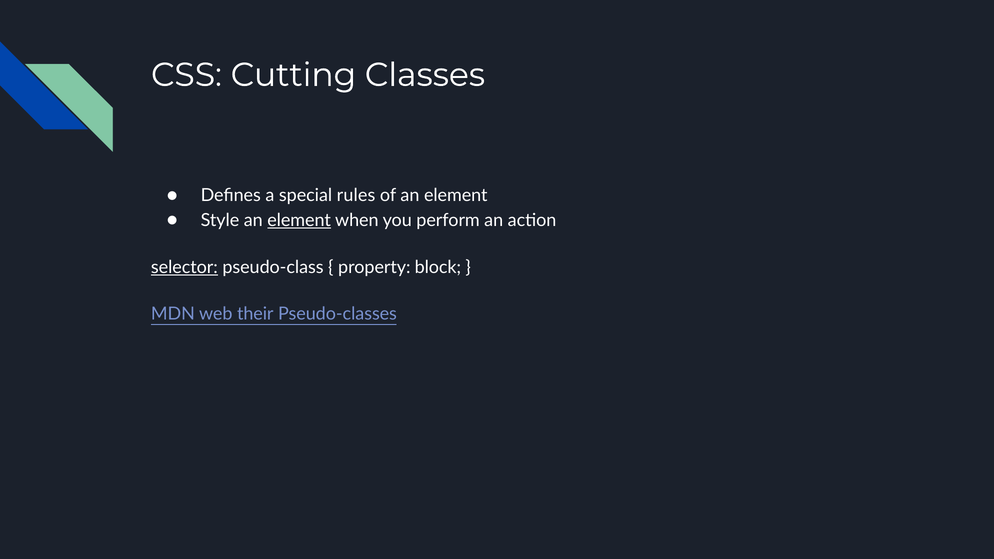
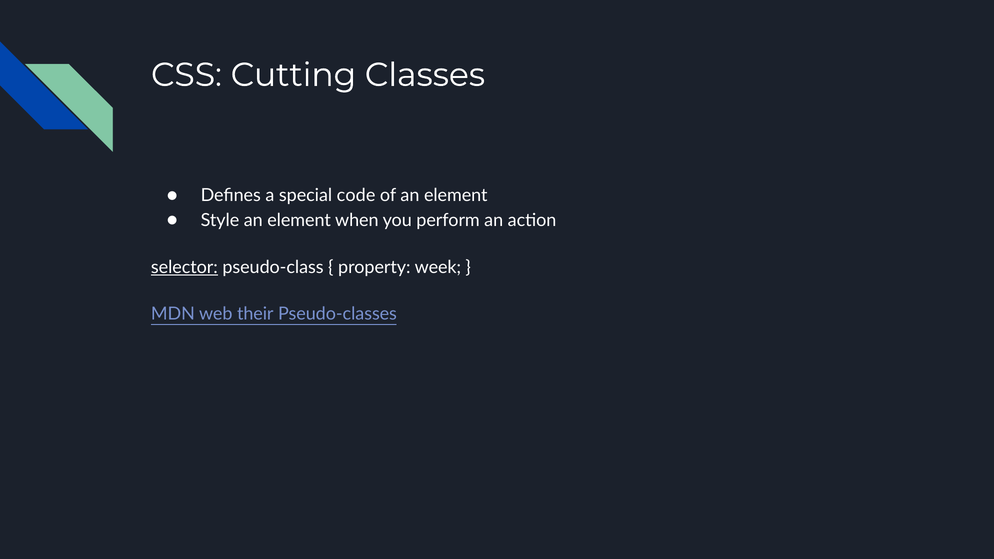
rules: rules -> code (356, 196)
element underline: present -> none (299, 220)
block: block -> week (438, 267)
